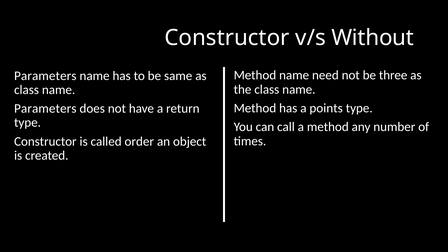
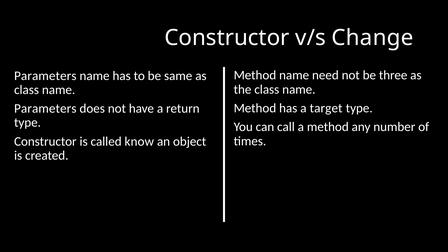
Without: Without -> Change (372, 38)
points: points -> target (326, 108)
order: order -> know (139, 141)
